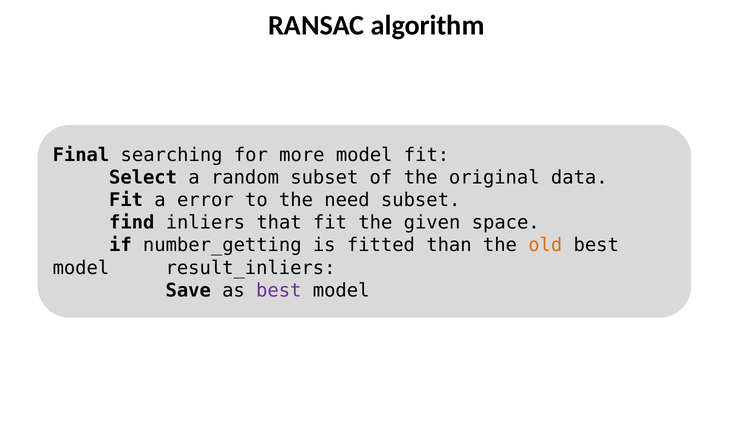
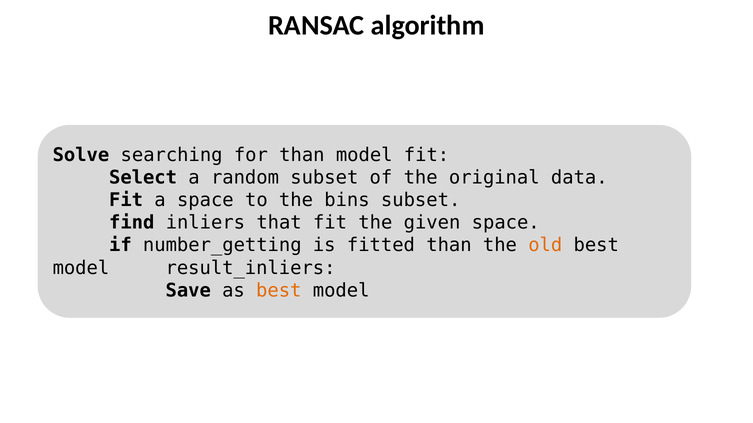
Final: Final -> Solve (81, 155)
for more: more -> than (302, 155)
a error: error -> space (205, 200)
need: need -> bins (347, 200)
best colour: purple -> orange (279, 291)
